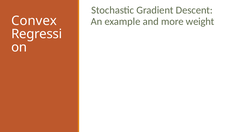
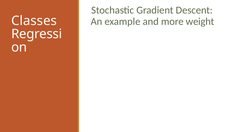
Convex: Convex -> Classes (34, 21)
